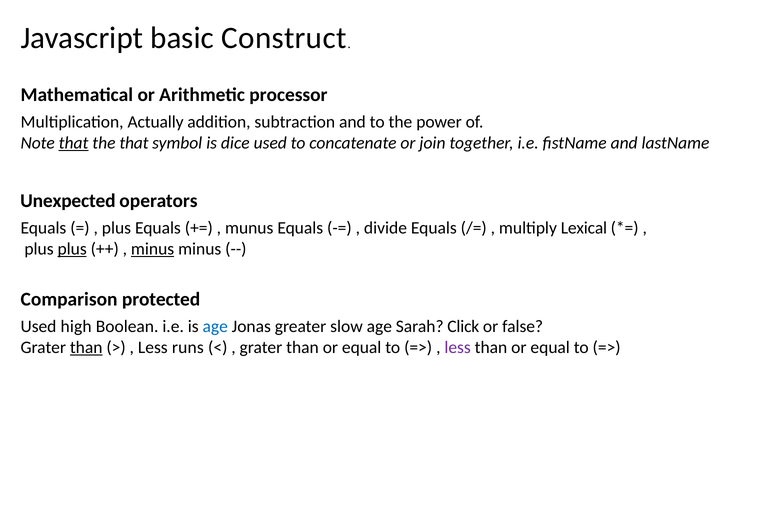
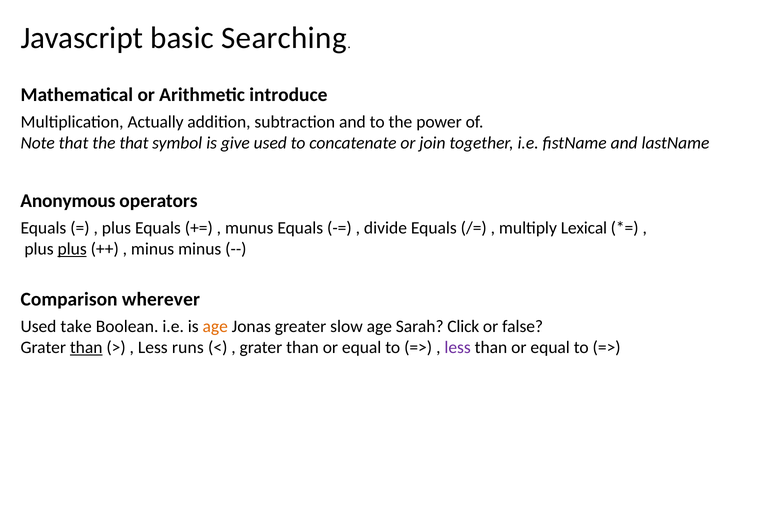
Construct: Construct -> Searching (284, 38)
processor: processor -> introduce (288, 95)
that underline: present -> none (74, 143)
dice: dice -> give (235, 143)
Unexpected: Unexpected -> Anonymous (68, 201)
minus underline: present -> none (153, 249)
protected: protected -> wherever (161, 299)
high: high -> take (76, 326)
age colour: blue -> orange (215, 326)
